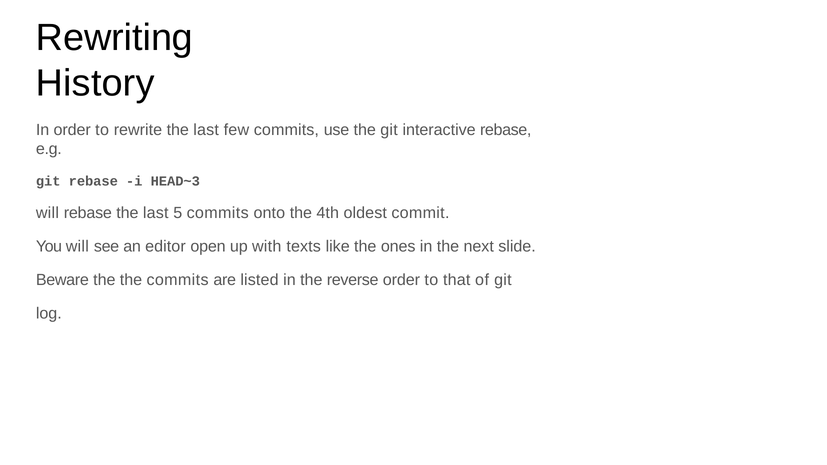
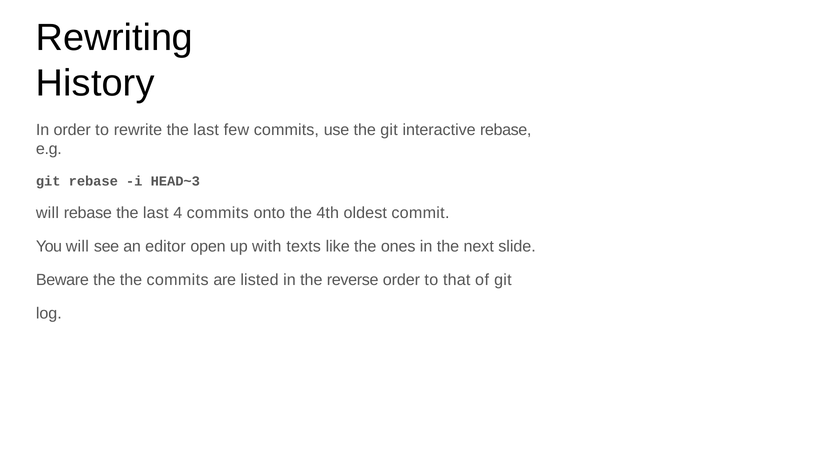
5: 5 -> 4 (178, 213)
